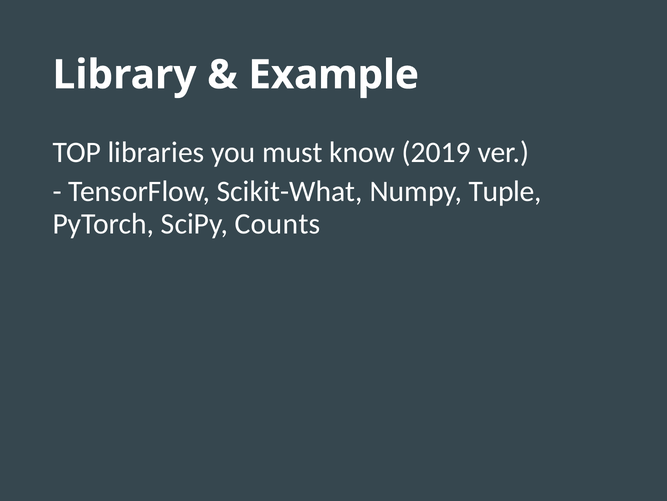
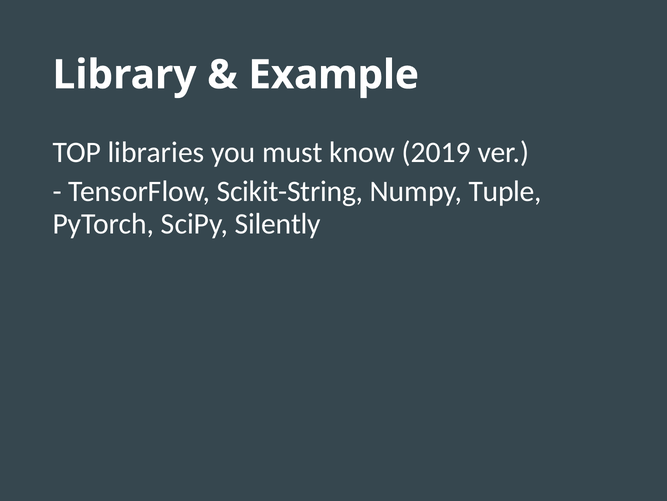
Scikit-What: Scikit-What -> Scikit-String (290, 191)
Counts: Counts -> Silently (278, 223)
